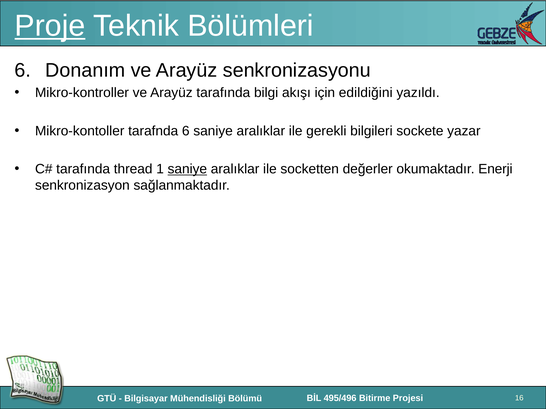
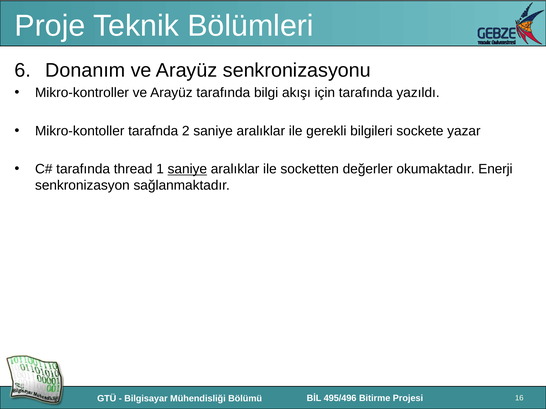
Proje underline: present -> none (50, 26)
için edildiğini: edildiğini -> tarafında (366, 93)
tarafnda 6: 6 -> 2 (186, 131)
